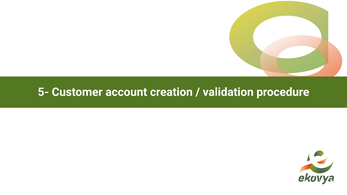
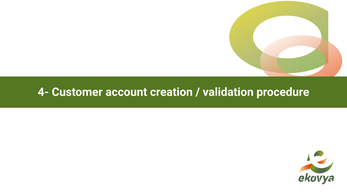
5-: 5- -> 4- (43, 92)
